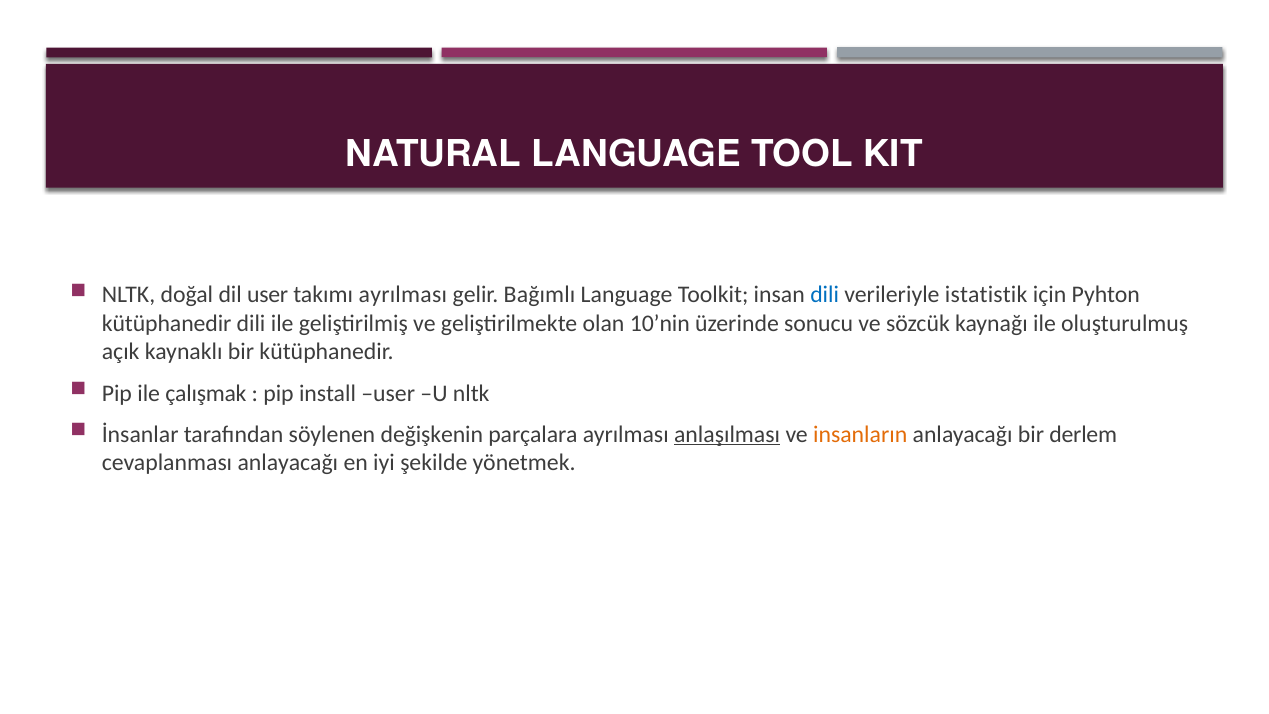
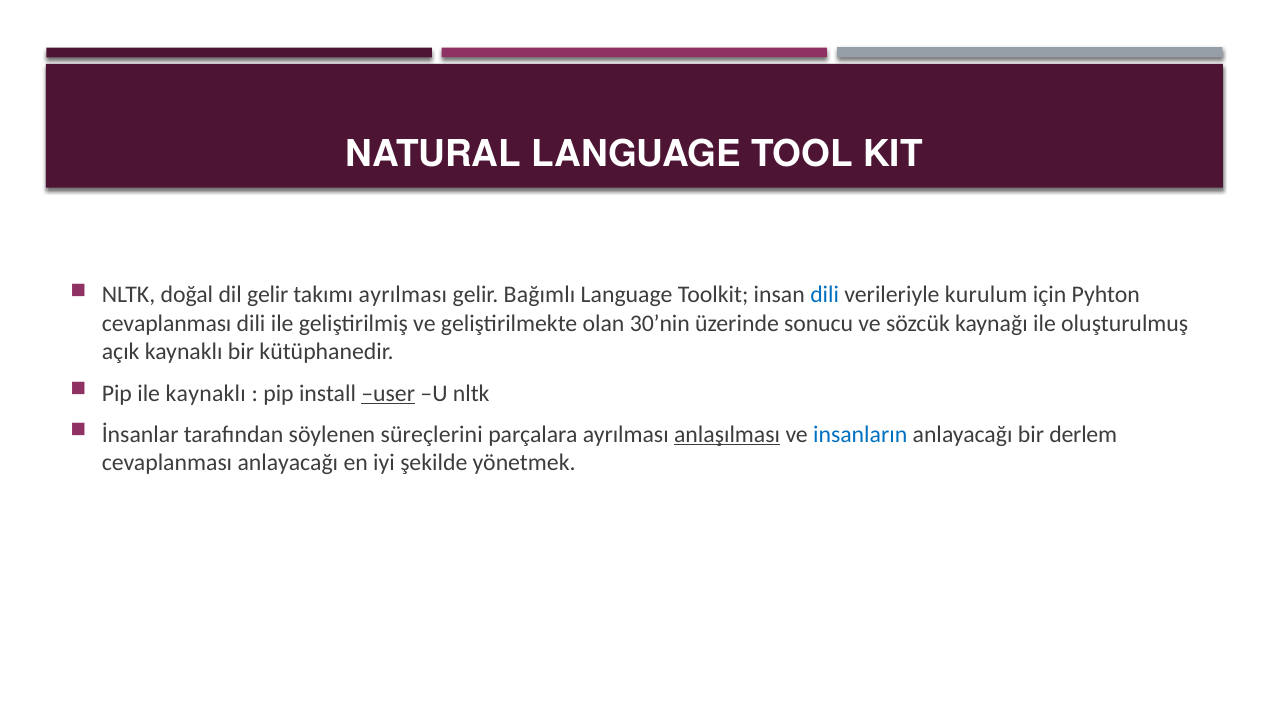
dil user: user -> gelir (268, 295)
istatistik: istatistik -> kurulum (986, 295)
kütüphanedir: kütüphanedir -> cevaplanması (167, 323)
10’nin: 10’nin -> 30’nin (660, 323)
ile çalışmak: çalışmak -> kaynaklı (206, 393)
user underline: none -> present (388, 393)
değişkenin: değişkenin -> süreçlerini (432, 434)
insanların colour: orange -> blue (860, 434)
